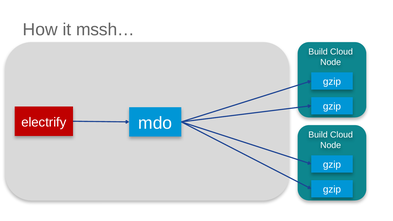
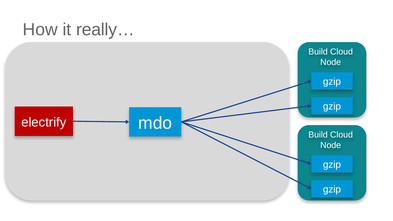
mssh…: mssh… -> really… (105, 30)
